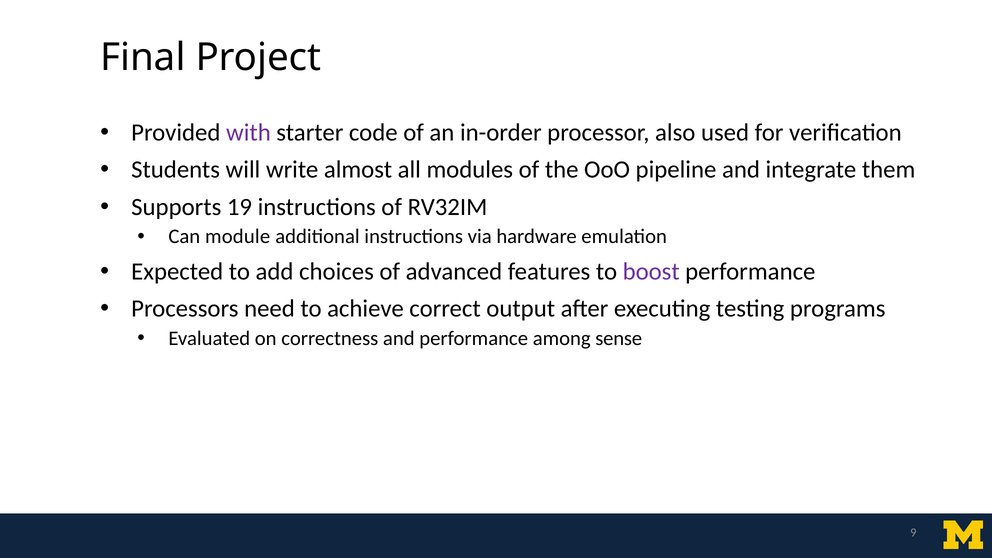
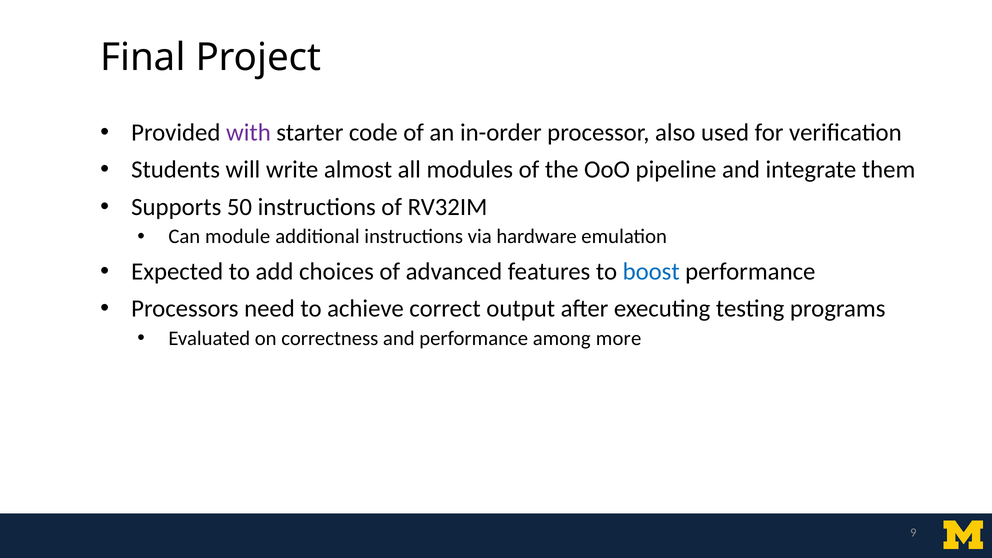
19: 19 -> 50 (239, 207)
boost colour: purple -> blue (651, 271)
sense: sense -> more (619, 338)
